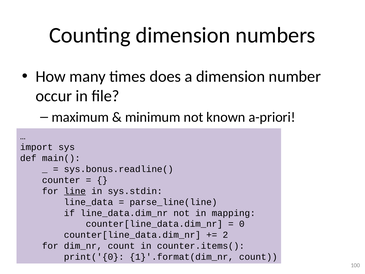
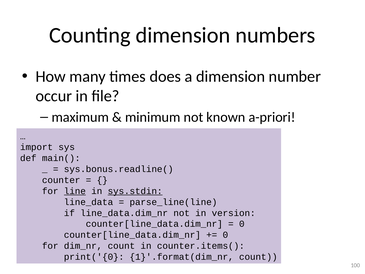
sys.stdin underline: none -> present (135, 191)
mapping: mapping -> version (234, 213)
2: 2 -> 0 (225, 235)
